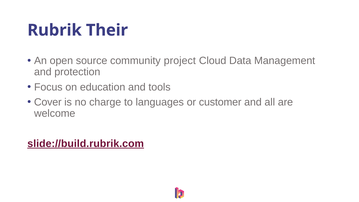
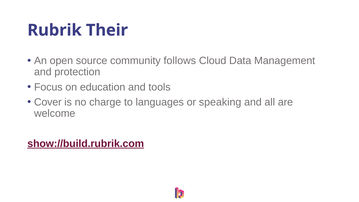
project: project -> follows (180, 61)
customer: customer -> speaking (220, 102)
slide://build.rubrik.com: slide://build.rubrik.com -> show://build.rubrik.com (86, 144)
